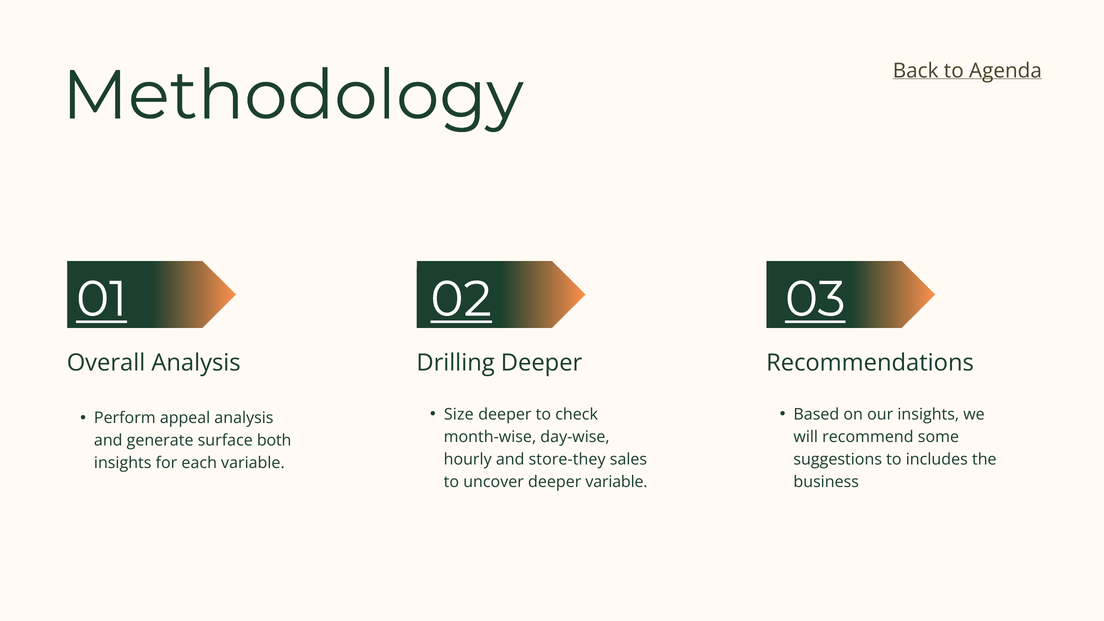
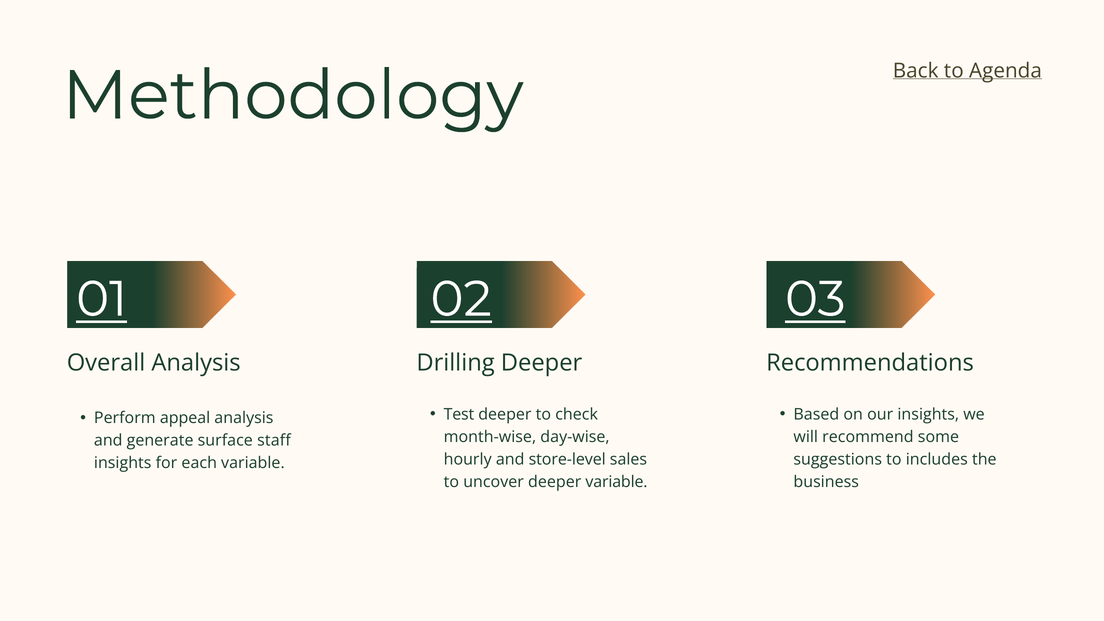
Size: Size -> Test (459, 414)
both: both -> staff (274, 441)
store-they: store-they -> store-level (567, 459)
